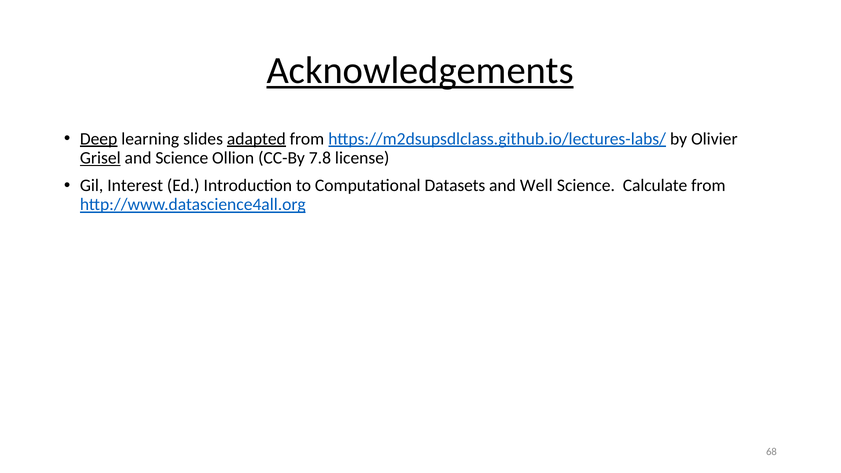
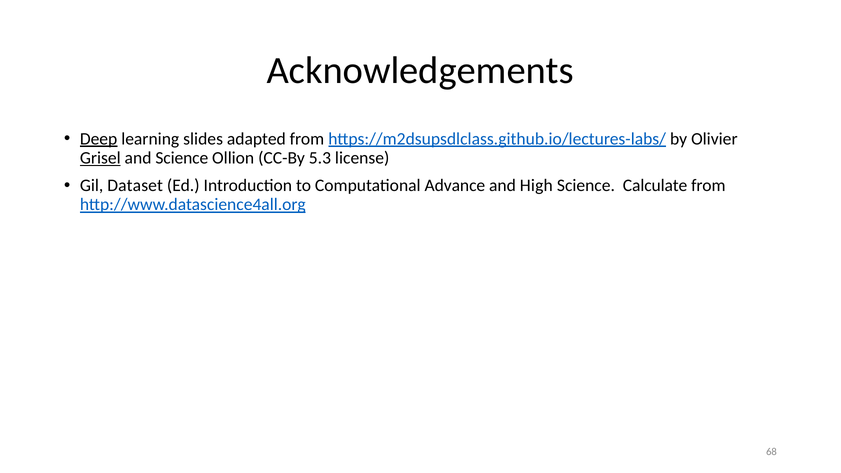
Acknowledgements underline: present -> none (420, 71)
adapted underline: present -> none (256, 139)
7.8: 7.8 -> 5.3 (320, 158)
Interest: Interest -> Dataset (135, 185)
Datasets: Datasets -> Advance (455, 185)
Well: Well -> High (536, 185)
